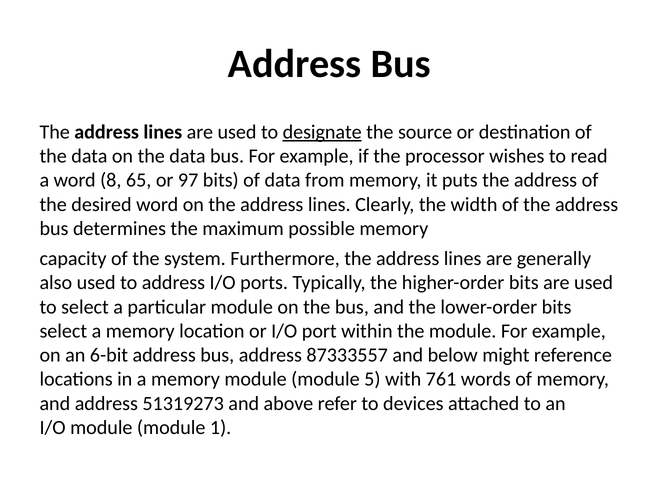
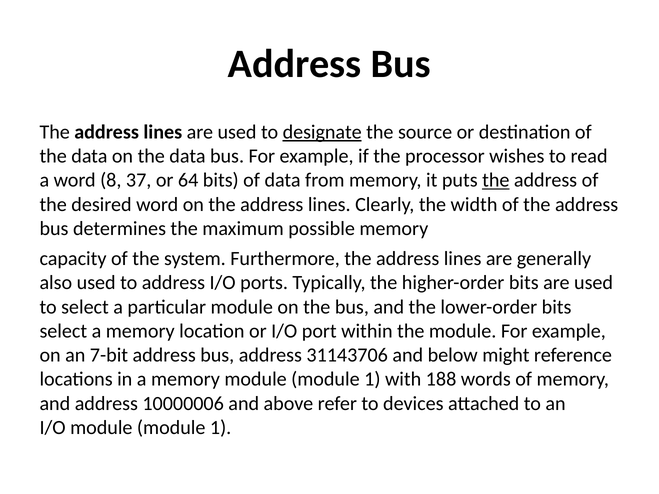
65: 65 -> 37 (139, 180)
97: 97 -> 64 (188, 180)
the underline: none -> present (496, 180)
6-bit: 6-bit -> 7-bit (109, 355)
87333557: 87333557 -> 31143706 (347, 355)
memory module module 5: 5 -> 1 (372, 380)
761: 761 -> 188 (441, 380)
51319273: 51319273 -> 10000006 (183, 404)
